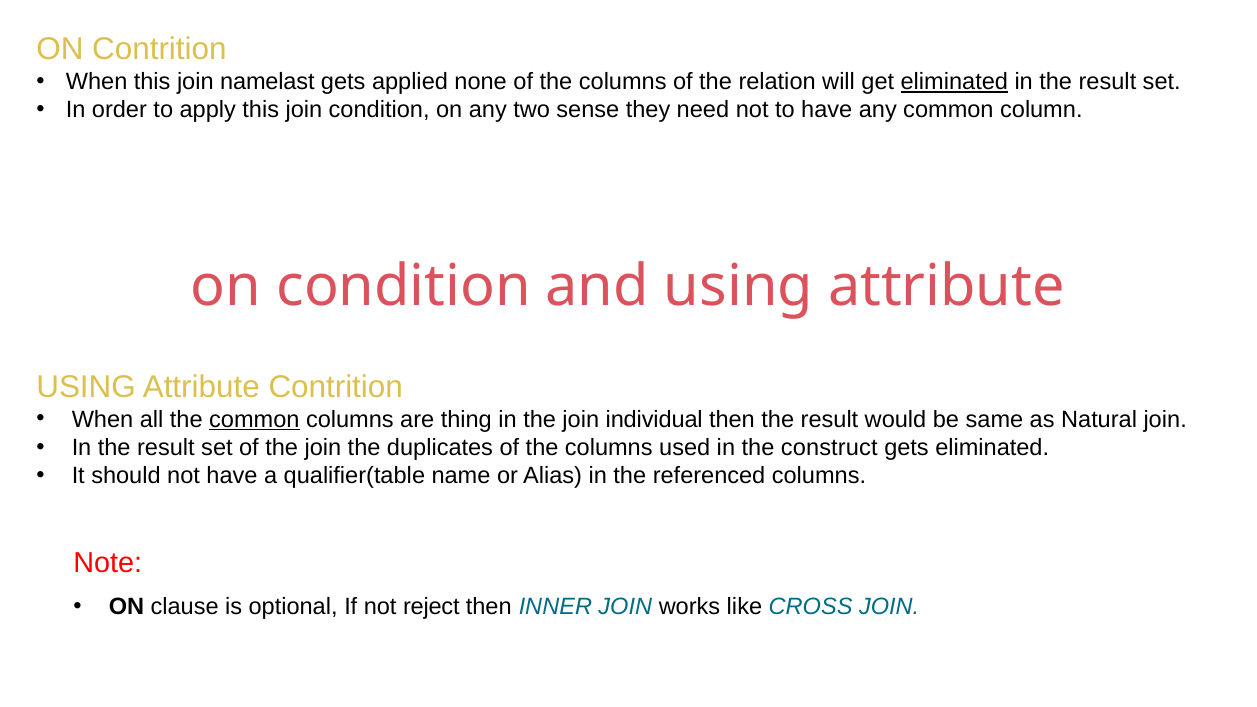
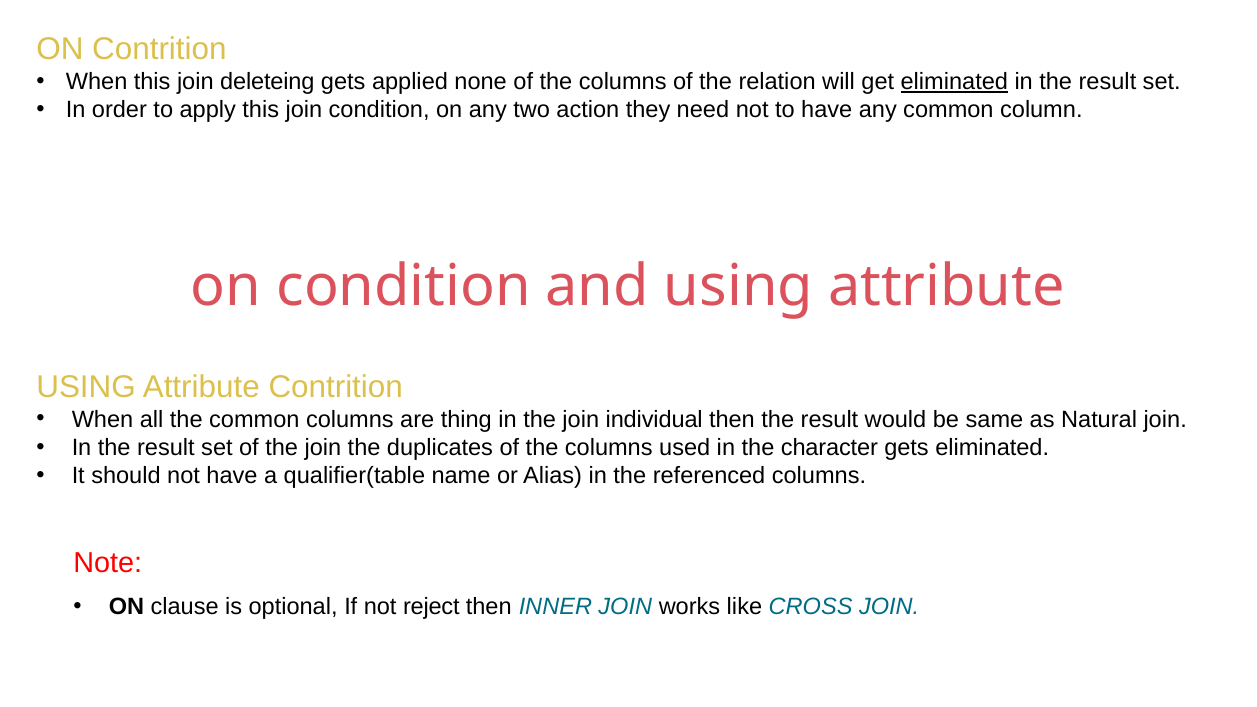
namelast: namelast -> deleteing (267, 82)
sense: sense -> action (588, 110)
common underline: present -> none (254, 419)
construct: construct -> character (829, 448)
